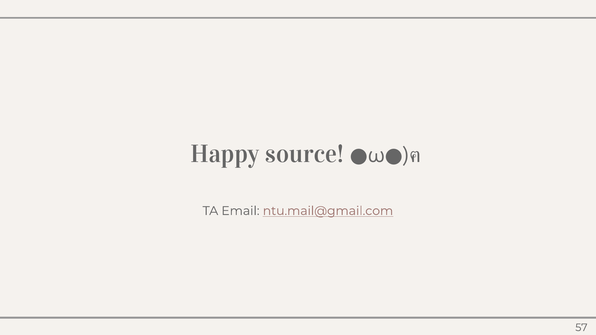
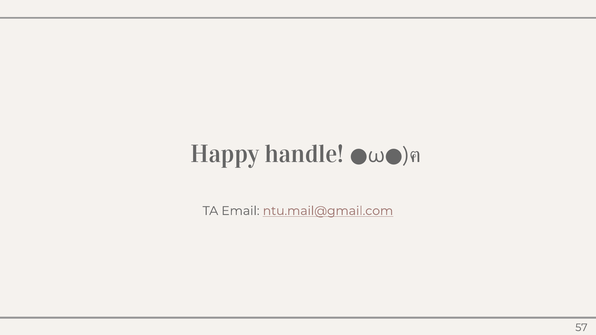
source: source -> handle (304, 154)
